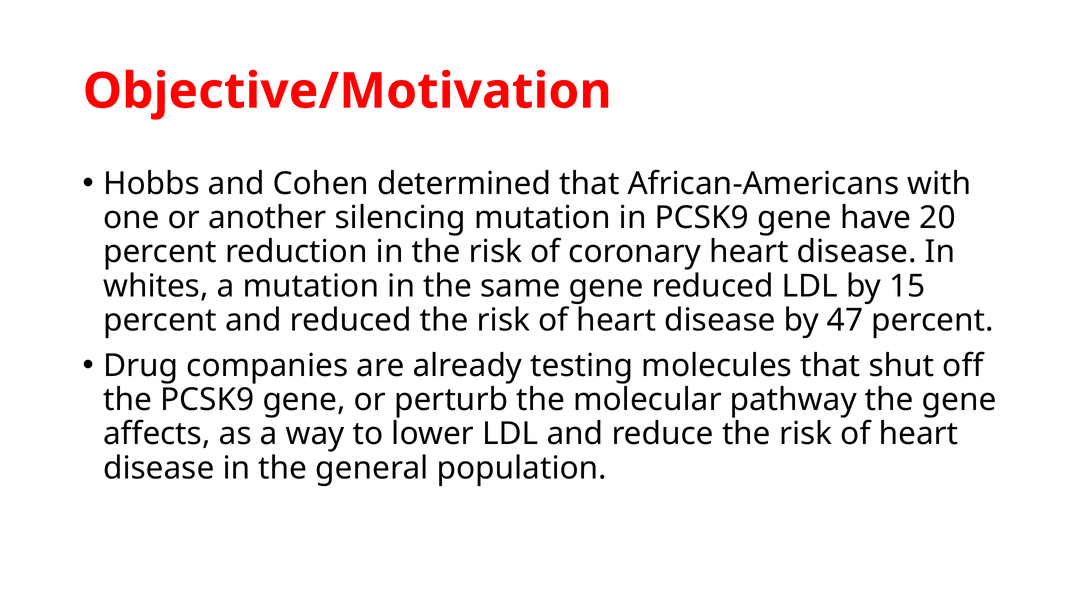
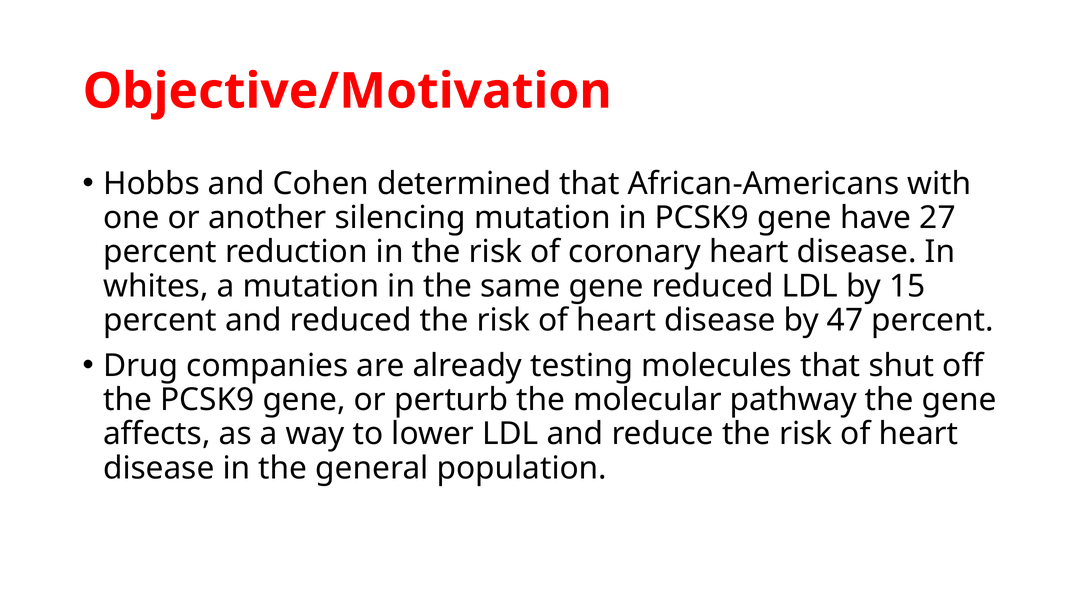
20: 20 -> 27 (938, 218)
